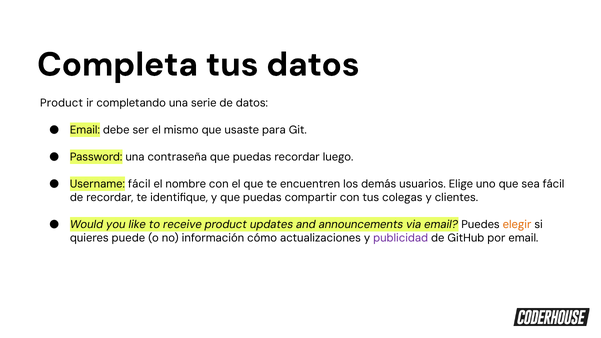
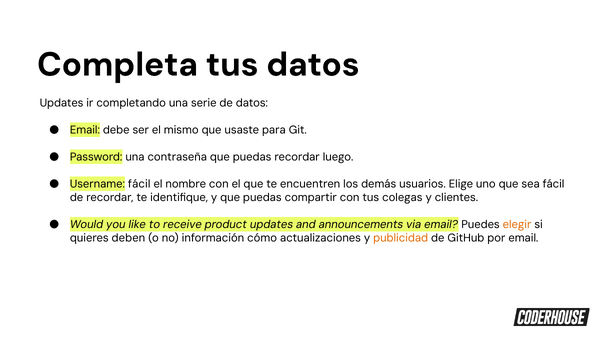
Product: Product -> Updates (62, 103)
puede: puede -> deben (128, 238)
publicidad colour: purple -> orange (401, 238)
